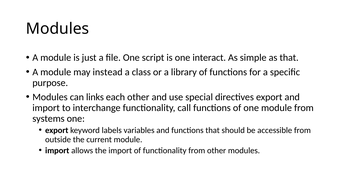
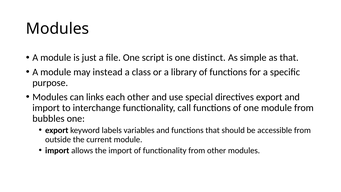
interact: interact -> distinct (209, 58)
systems: systems -> bubbles (48, 118)
